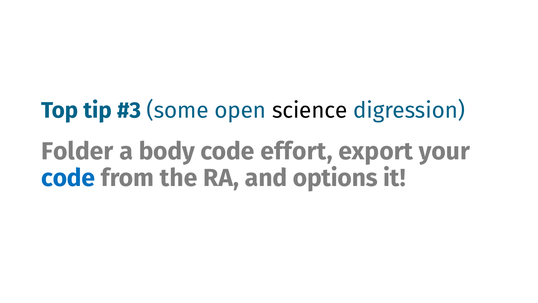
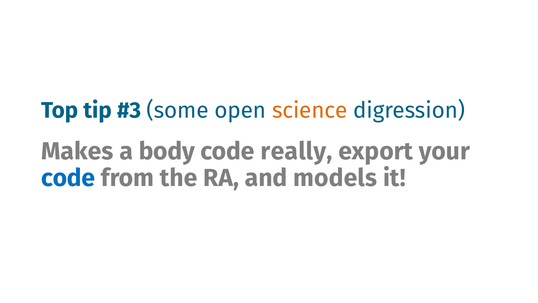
science colour: black -> orange (310, 110)
Folder: Folder -> Makes (77, 151)
effort: effort -> really (296, 151)
options: options -> models (335, 178)
